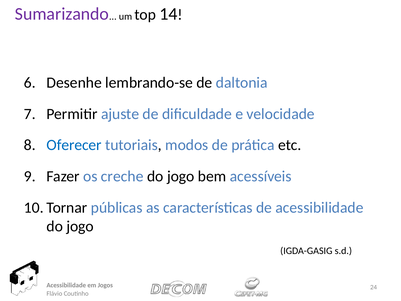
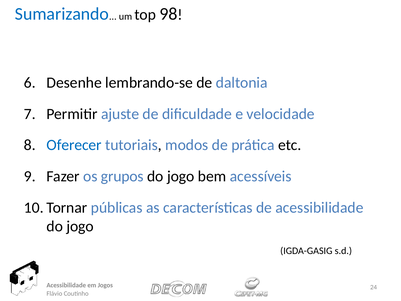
Sumarizando colour: purple -> blue (62, 14)
14: 14 -> 98 (168, 14)
creche: creche -> grupos (122, 176)
